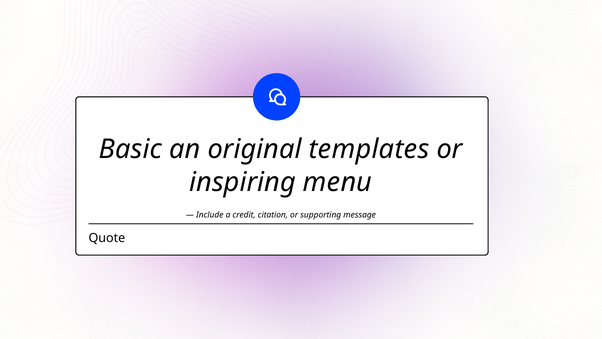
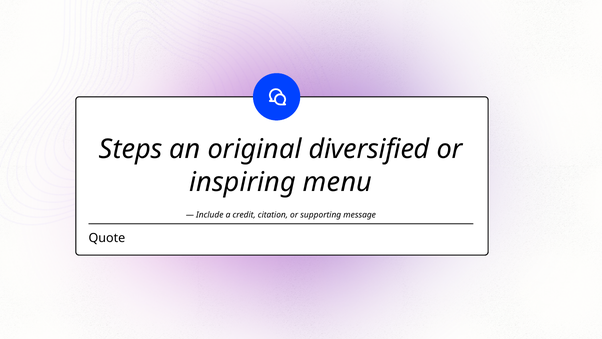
Basic: Basic -> Steps (131, 149)
templates: templates -> diversified (369, 149)
